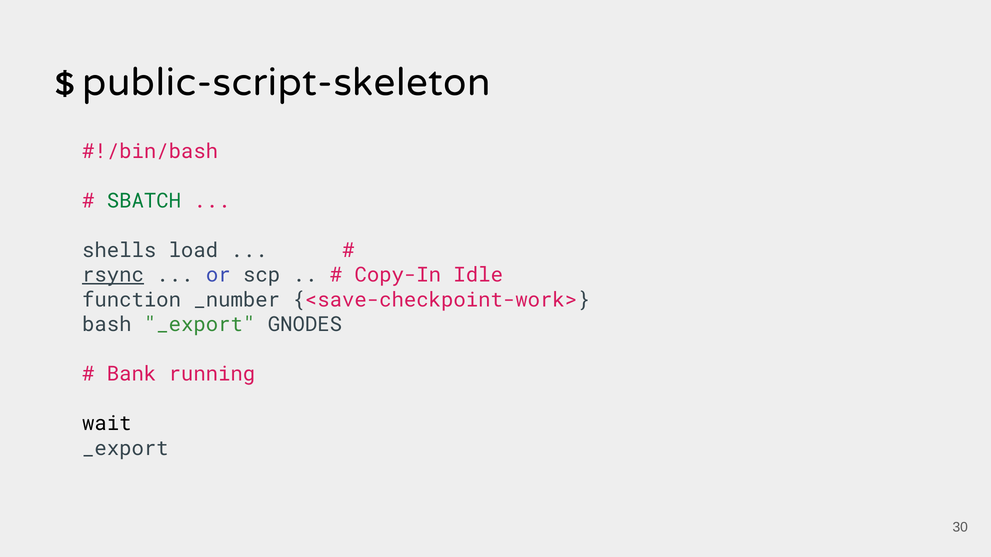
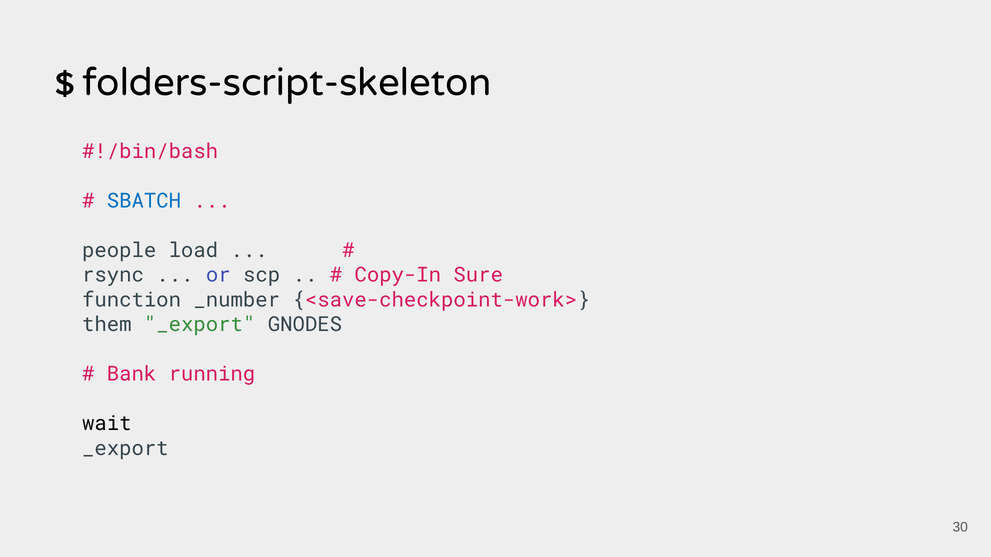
public-script-skeleton: public-script-skeleton -> folders-script-skeleton (287, 83)
SBATCH colour: green -> blue (144, 201)
shells: shells -> people (119, 250)
rsync underline: present -> none (113, 275)
Idle: Idle -> Sure (478, 275)
bash: bash -> them (107, 325)
